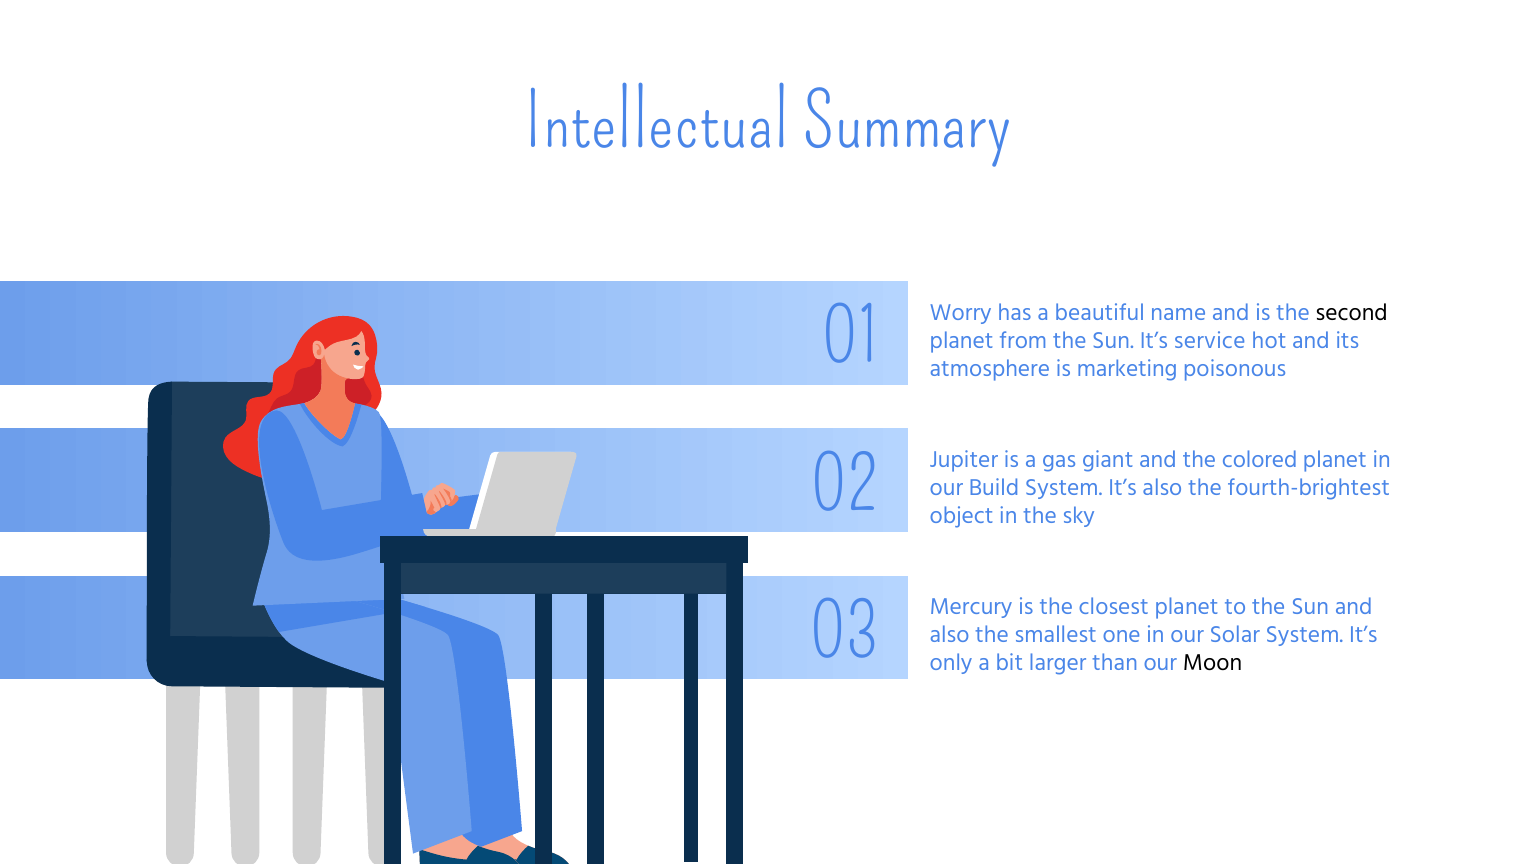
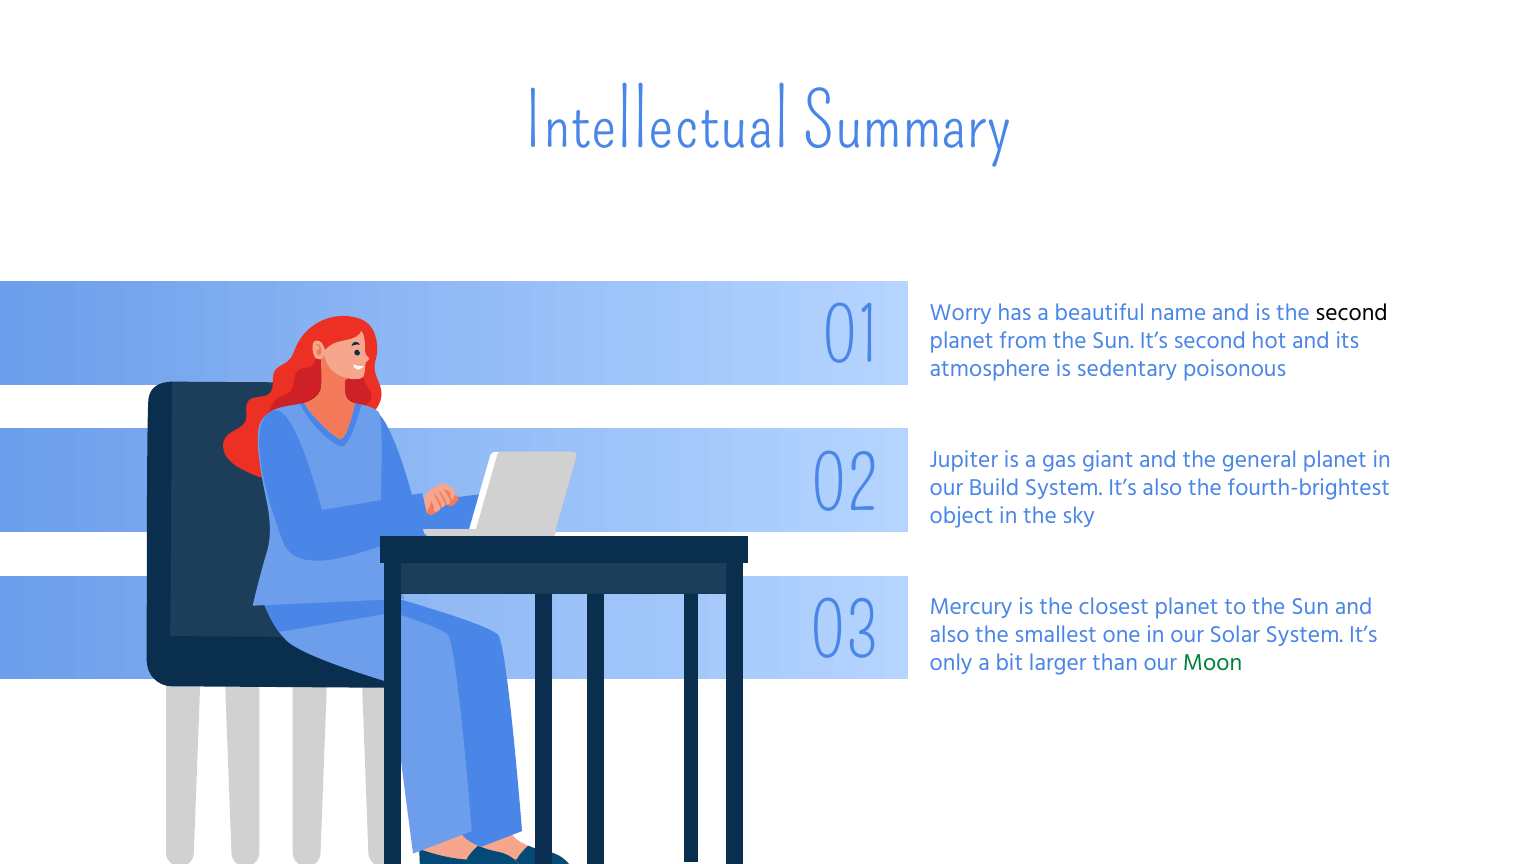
It’s service: service -> second (1210, 340)
marketing: marketing -> sedentary (1127, 369)
colored: colored -> general (1260, 460)
Moon colour: black -> green (1213, 663)
